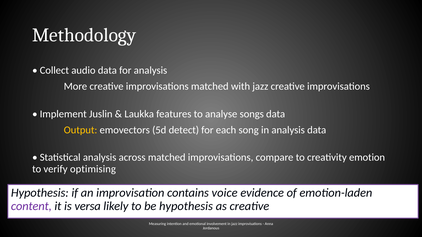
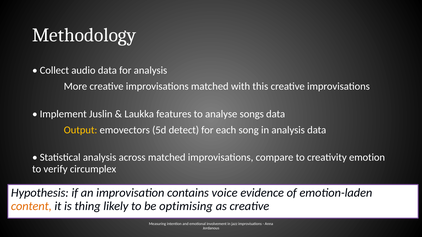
with jazz: jazz -> this (260, 87)
optimising: optimising -> circumplex (93, 169)
content colour: purple -> orange (31, 207)
versa: versa -> thing (88, 207)
be hypothesis: hypothesis -> optimising (186, 207)
